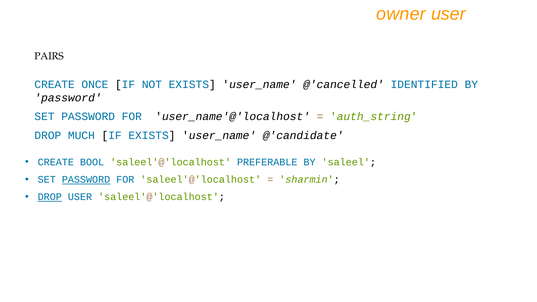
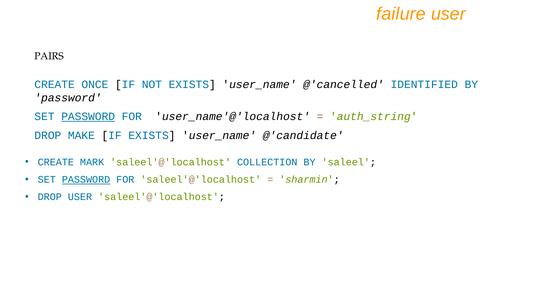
owner: owner -> failure (401, 14)
PASSWORD underline: none -> present (88, 117)
MUCH: MUCH -> MAKE (81, 135)
BOOL: BOOL -> MARK (92, 162)
PREFERABLE: PREFERABLE -> COLLECTION (267, 162)
DROP underline: present -> none (50, 197)
